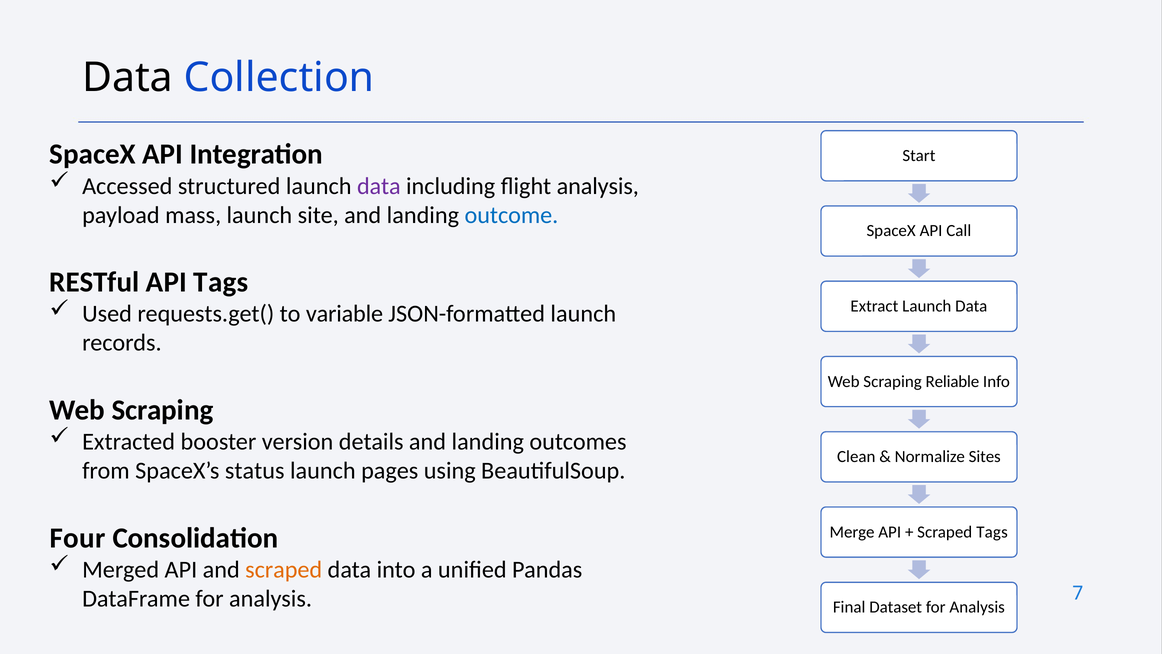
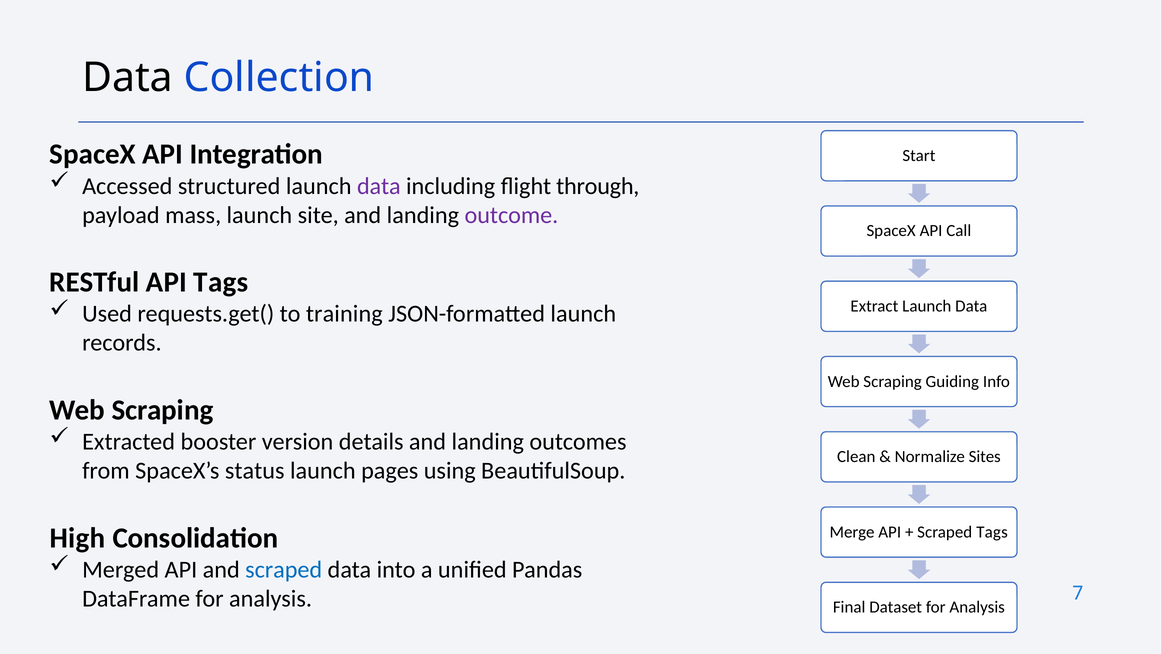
flight analysis: analysis -> through (598, 186)
outcome colour: blue -> purple (511, 215)
variable: variable -> training (344, 314)
Reliable: Reliable -> Guiding (952, 381)
Four: Four -> High (78, 538)
scraped colour: orange -> blue (284, 569)
